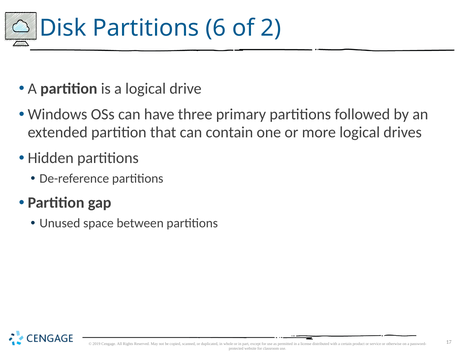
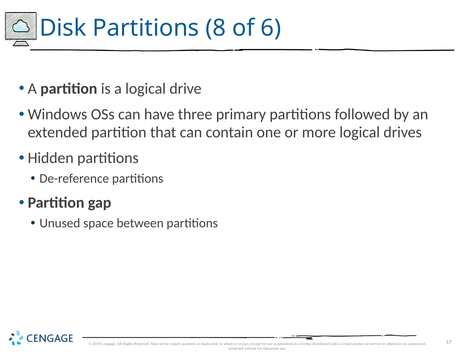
6: 6 -> 8 (216, 28)
2: 2 -> 6 (271, 28)
